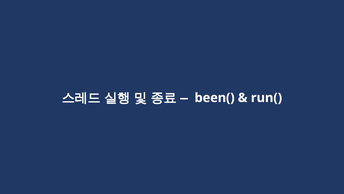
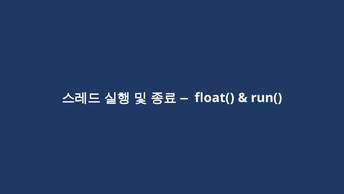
been(: been( -> float( (214, 98)
